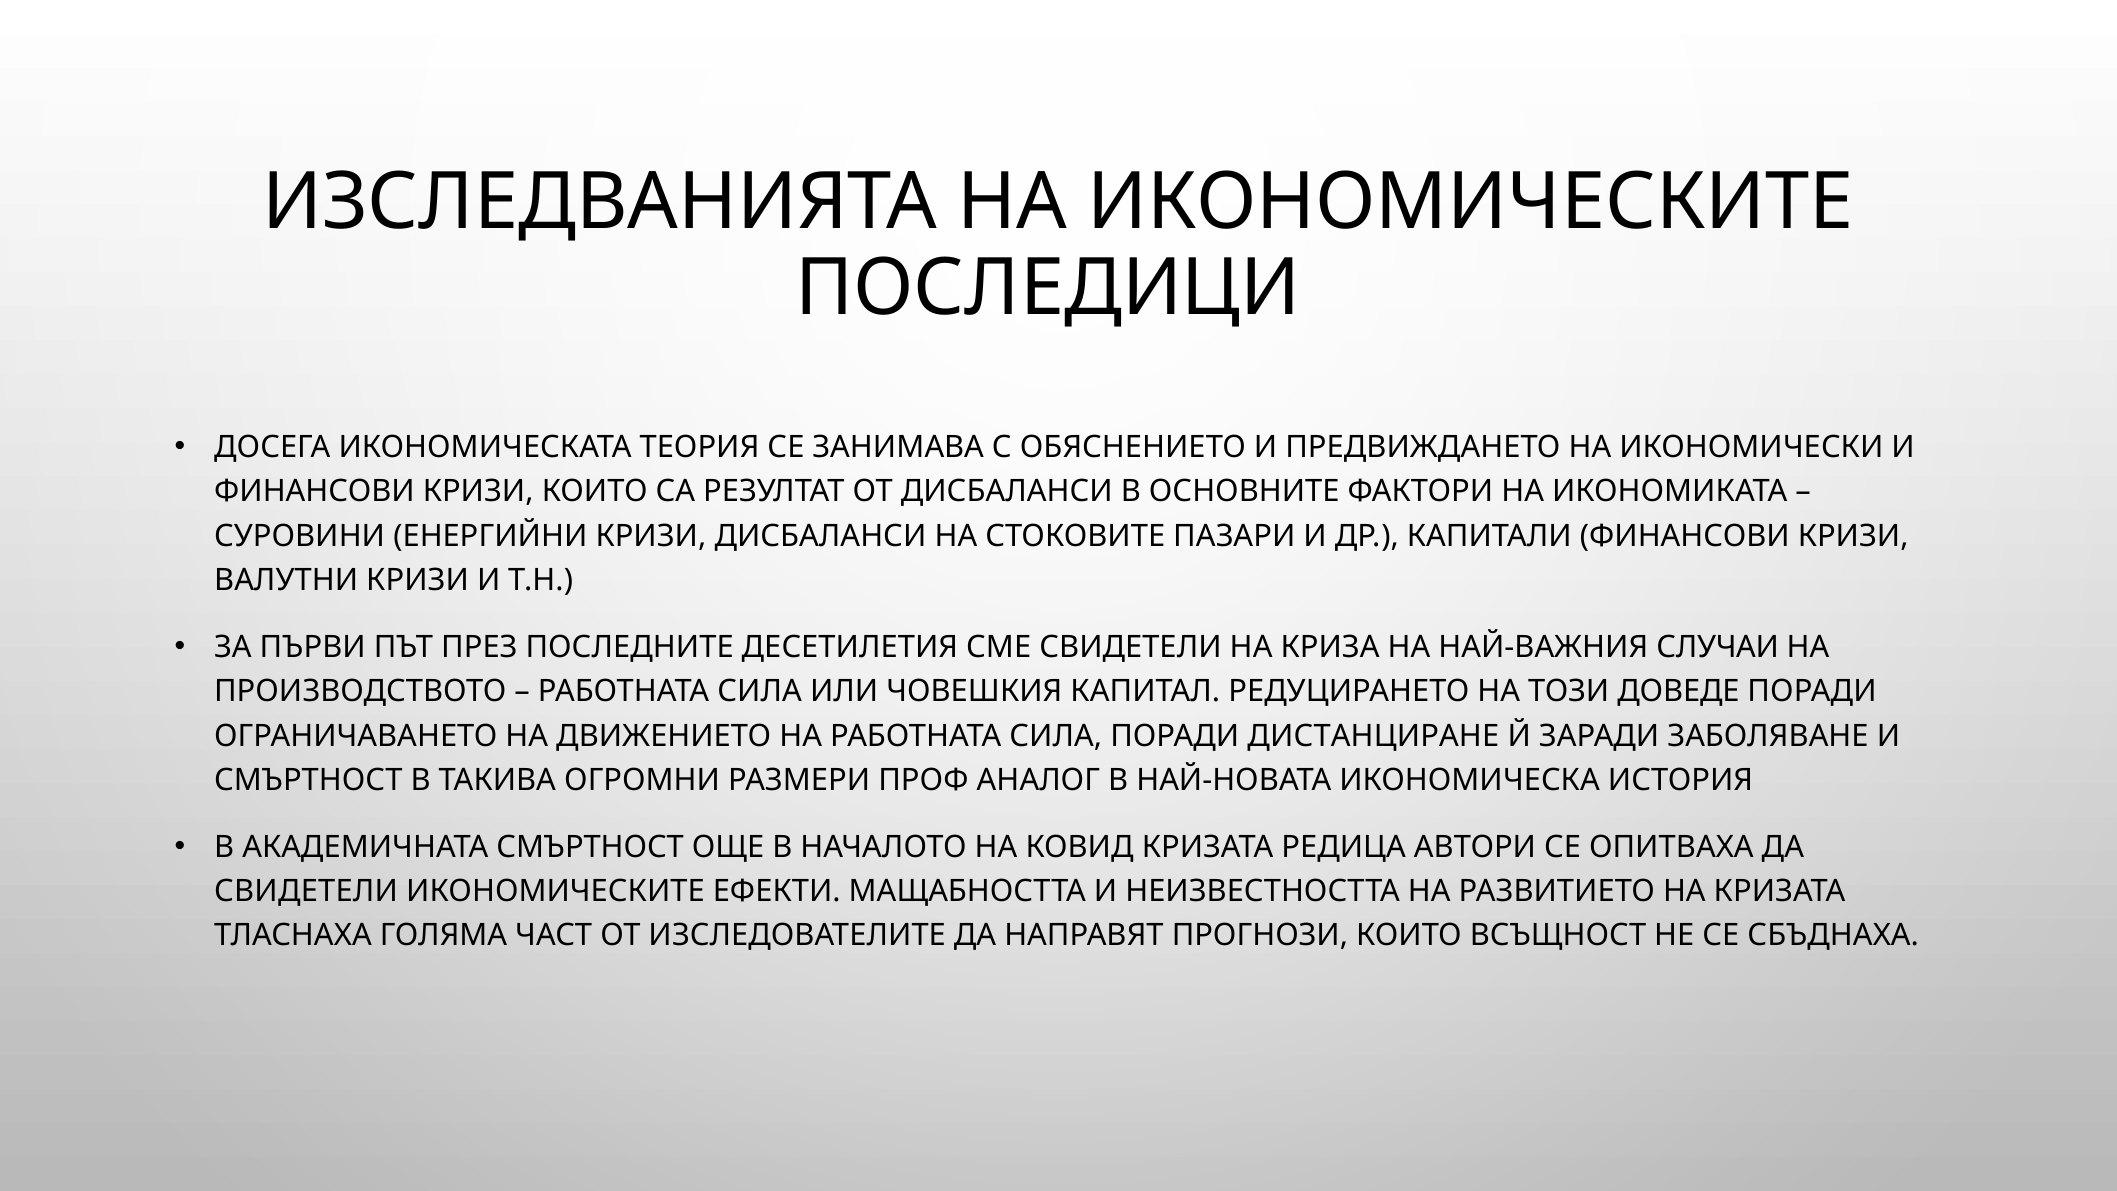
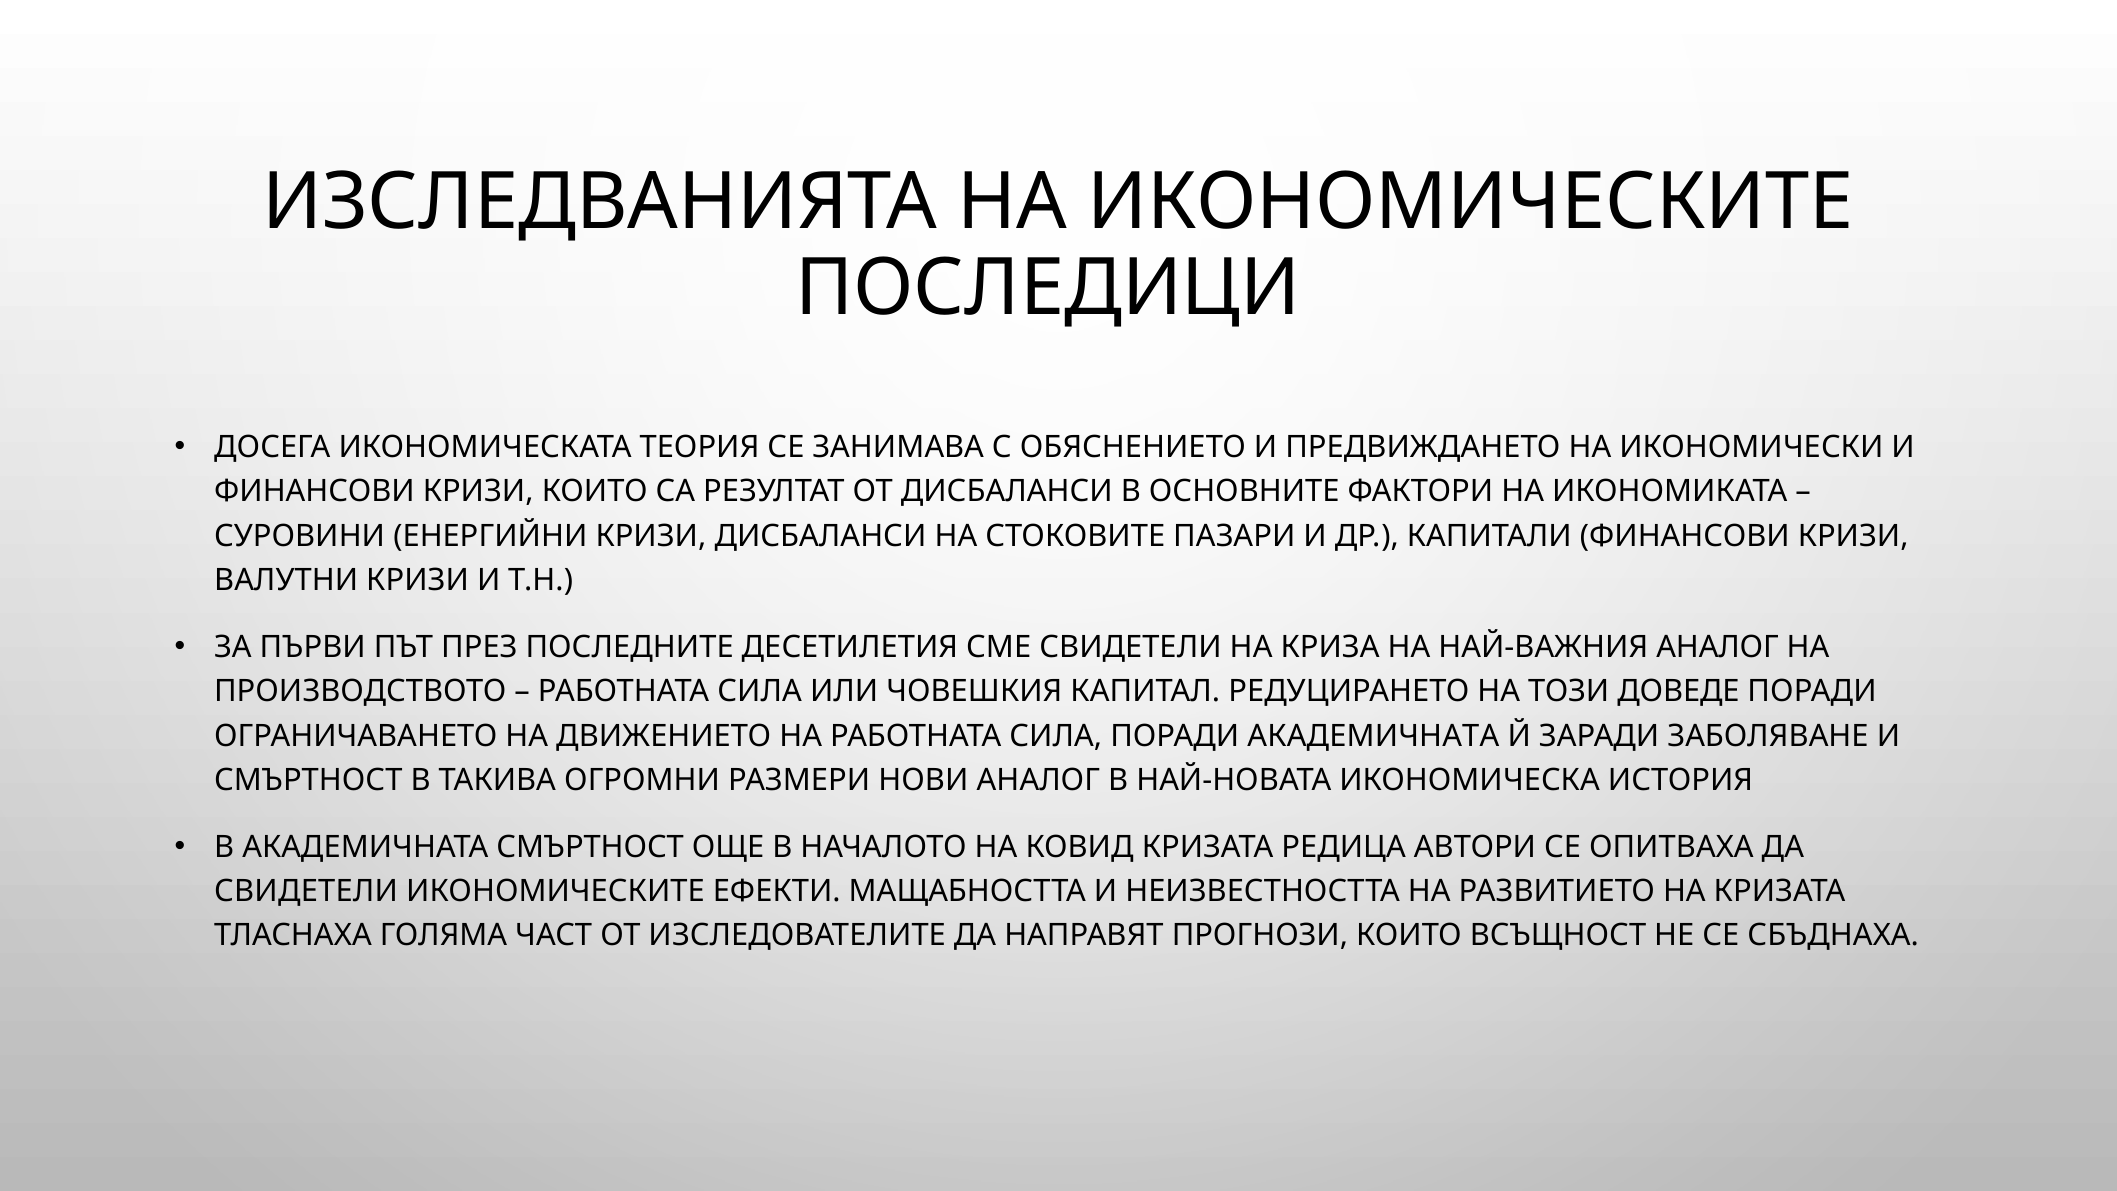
НАЙ-ВАЖНИЯ СЛУЧАИ: СЛУЧАИ -> АНАЛОГ (1718, 647)
ПОРАДИ ДИСТАНЦИРАНЕ: ДИСТАНЦИРАНЕ -> АКАДЕМИЧНАТА (1373, 736)
ПРОФ: ПРОФ -> НОВИ (923, 780)
